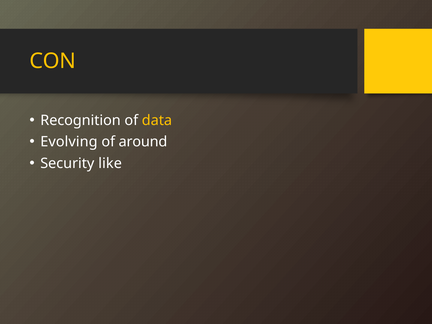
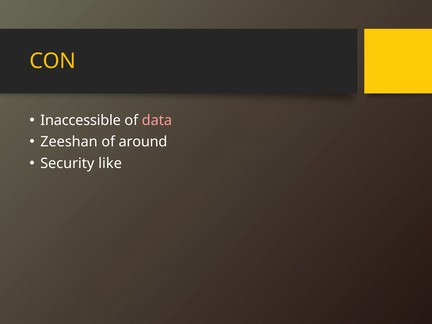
Recognition: Recognition -> Inaccessible (81, 120)
data colour: yellow -> pink (157, 120)
Evolving: Evolving -> Zeeshan (69, 142)
